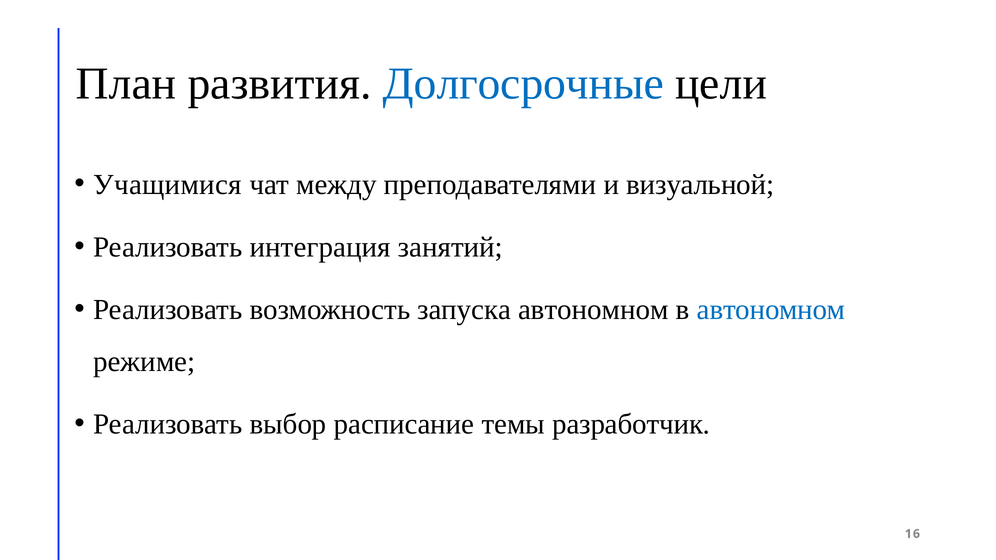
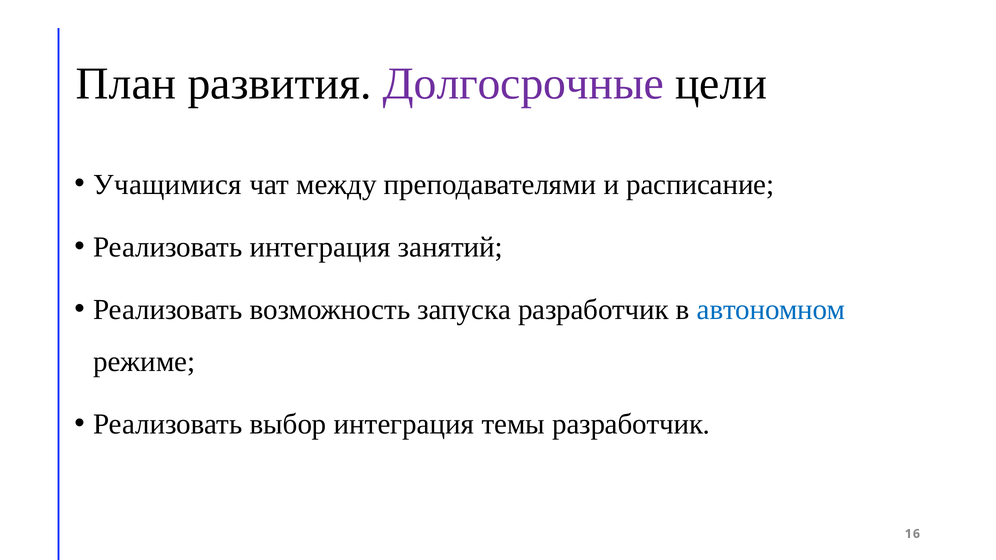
Долгосрочные colour: blue -> purple (523, 84)
визуальной: визуальной -> расписание (700, 185)
запуска автономном: автономном -> разработчик (593, 310)
выбор расписание: расписание -> интеграция (404, 424)
